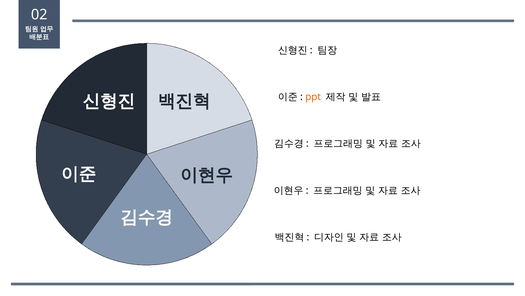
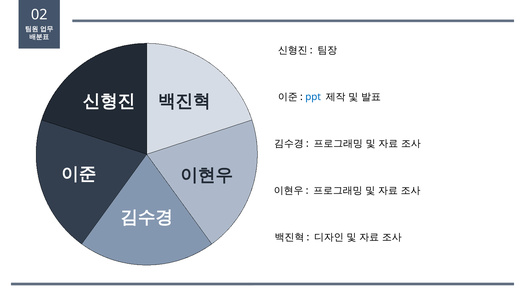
ppt colour: orange -> blue (313, 97)
